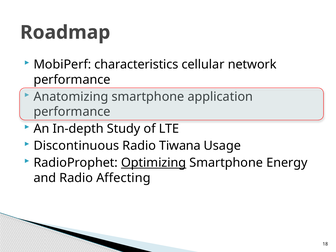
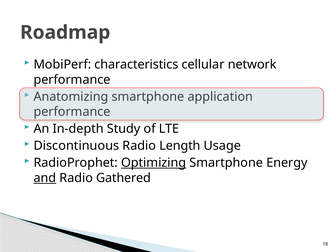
Tiwana: Tiwana -> Length (180, 146)
and underline: none -> present (45, 178)
Affecting: Affecting -> Gathered (124, 178)
